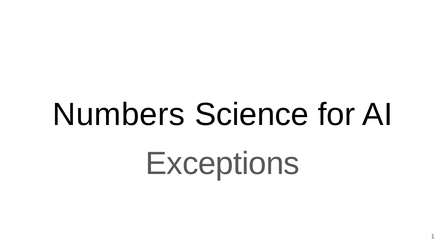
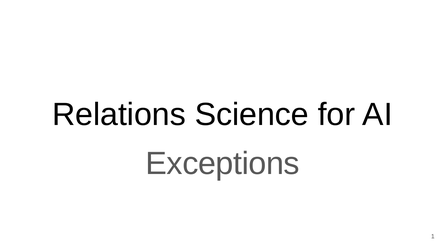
Numbers: Numbers -> Relations (119, 115)
